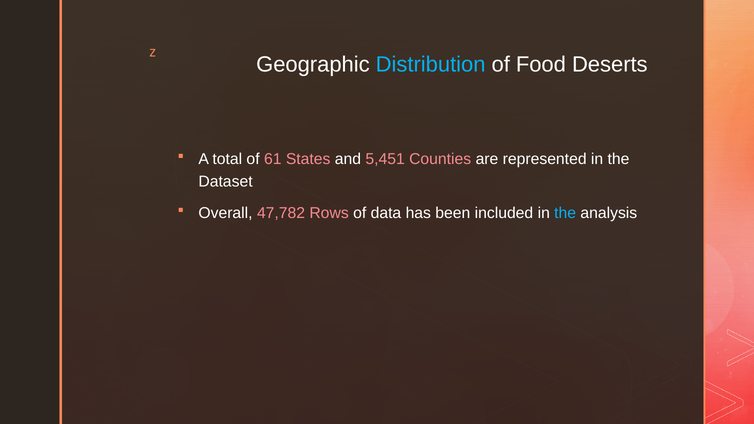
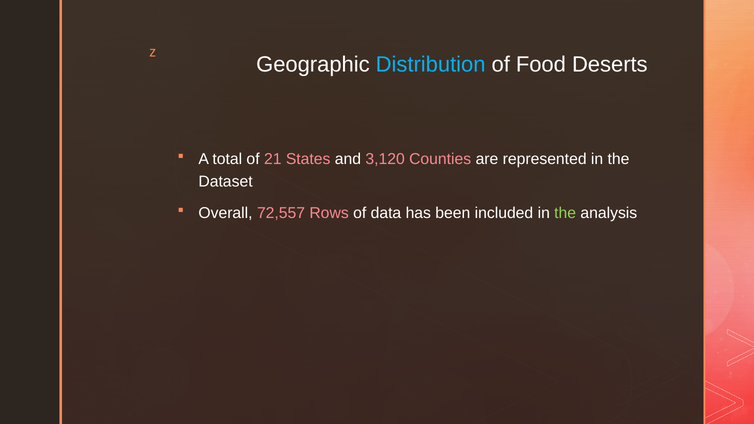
61: 61 -> 21 (273, 159)
5,451: 5,451 -> 3,120 (385, 159)
47,782: 47,782 -> 72,557 (281, 213)
the colour: light blue -> light green (565, 213)
